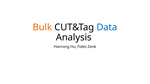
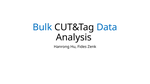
Bulk colour: orange -> blue (42, 27)
